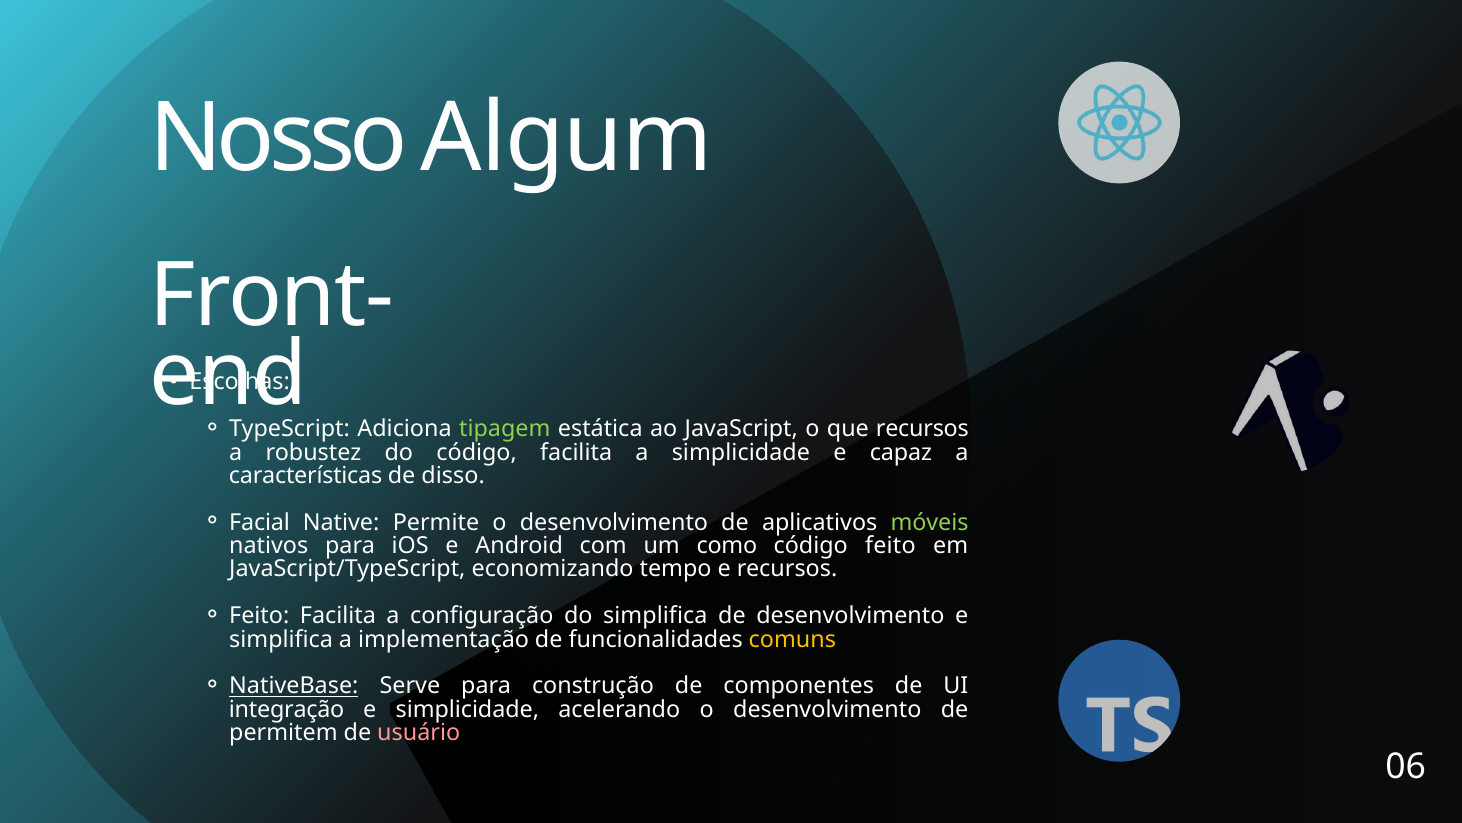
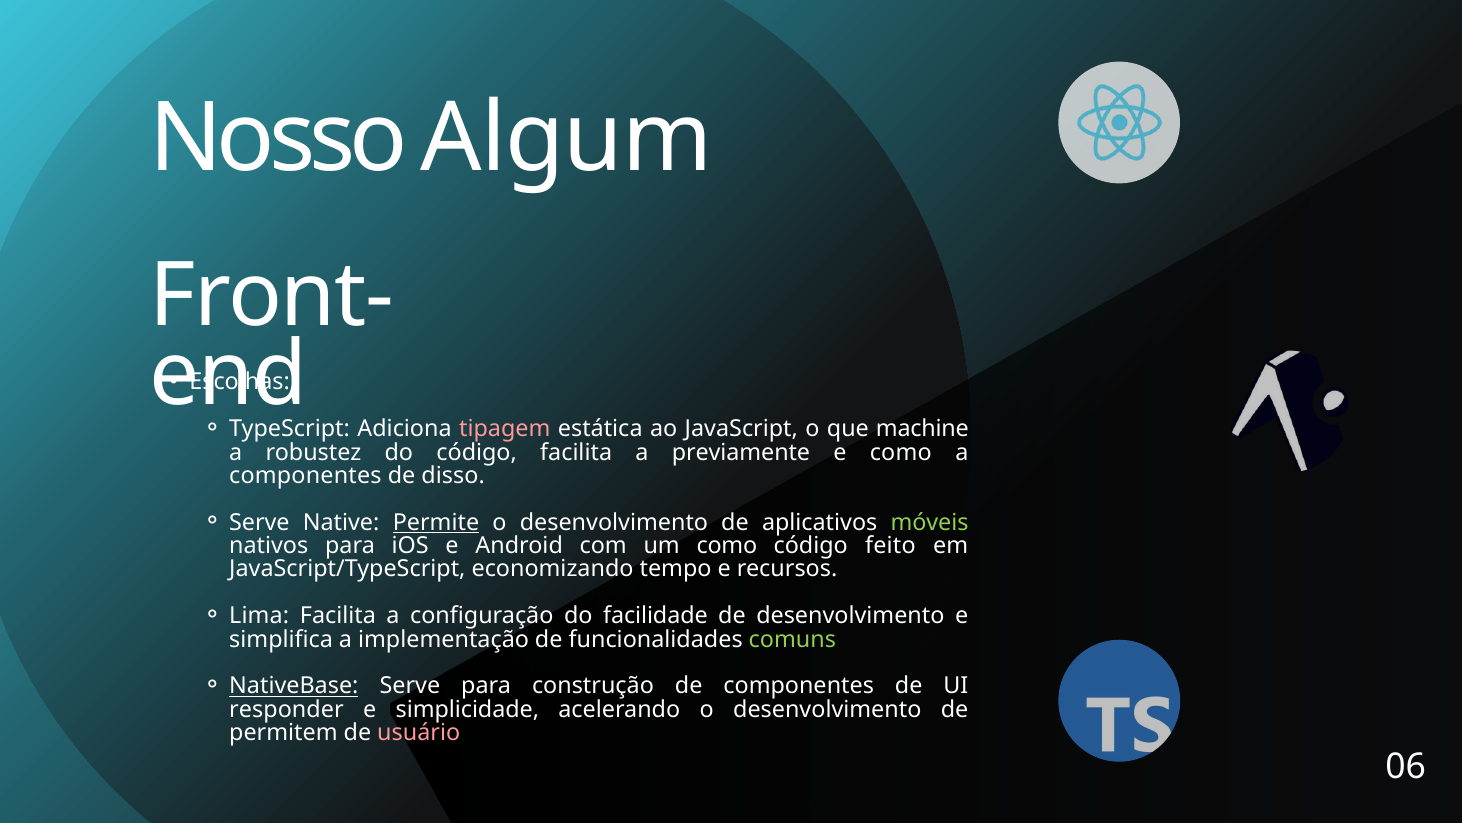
tipagem colour: light green -> pink (505, 429)
que recursos: recursos -> machine (922, 429)
a simplicidade: simplicidade -> previamente (741, 452)
e capaz: capaz -> como (901, 452)
características: características -> componentes (305, 475)
Facial: Facial -> Serve (259, 522)
Permite underline: none -> present (436, 522)
Feito: Feito -> Lima (259, 616)
do simplifica: simplifica -> facilidade (655, 616)
comuns colour: yellow -> light green (792, 639)
integração: integração -> responder (286, 709)
